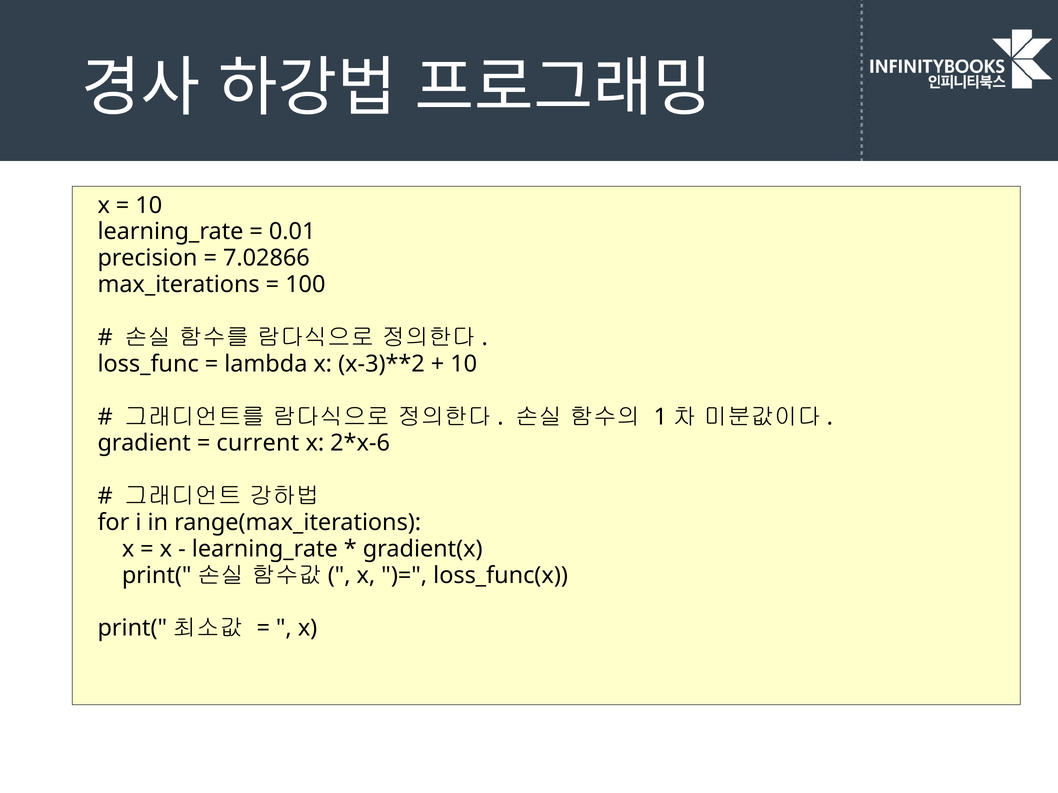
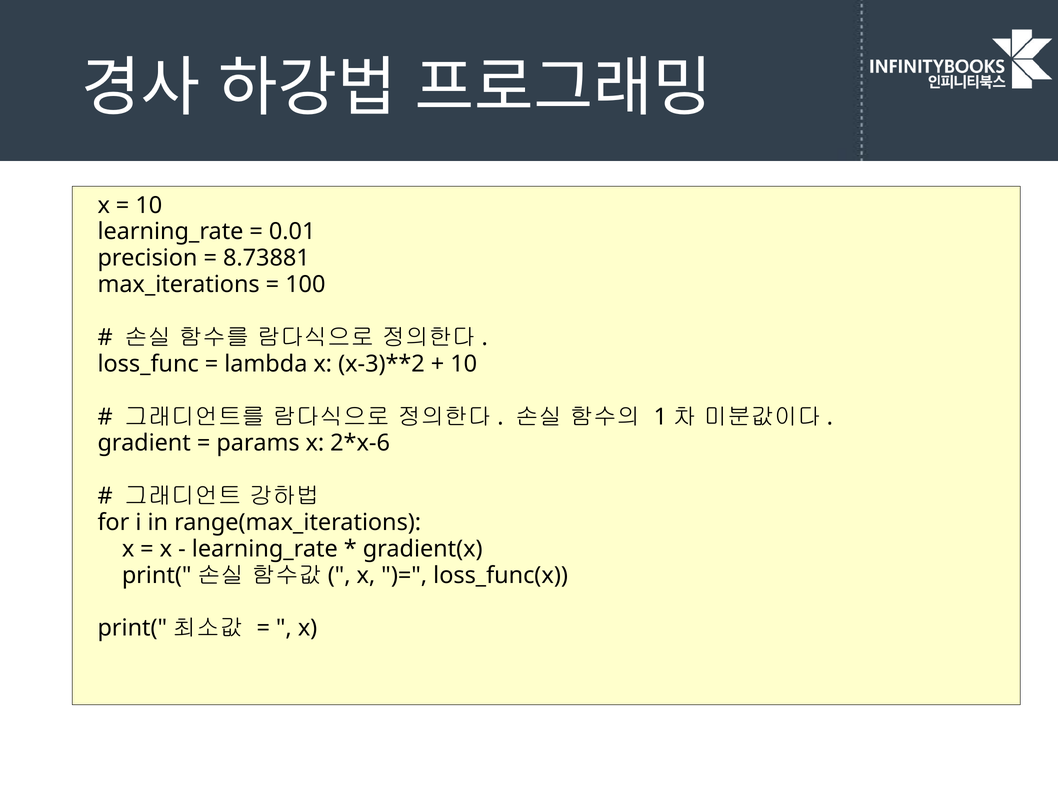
7.02866: 7.02866 -> 8.73881 (266, 258)
current: current -> params (258, 443)
